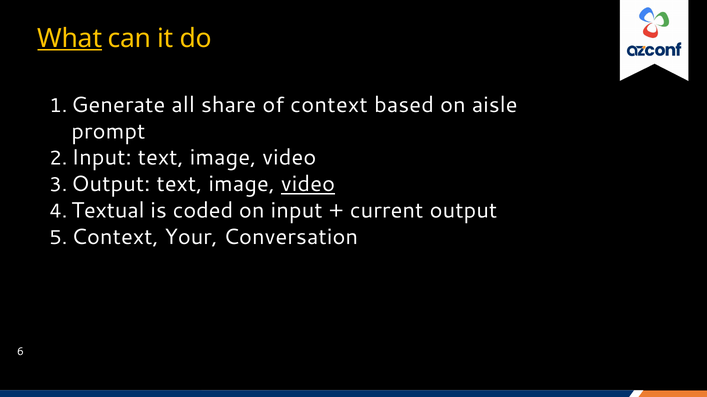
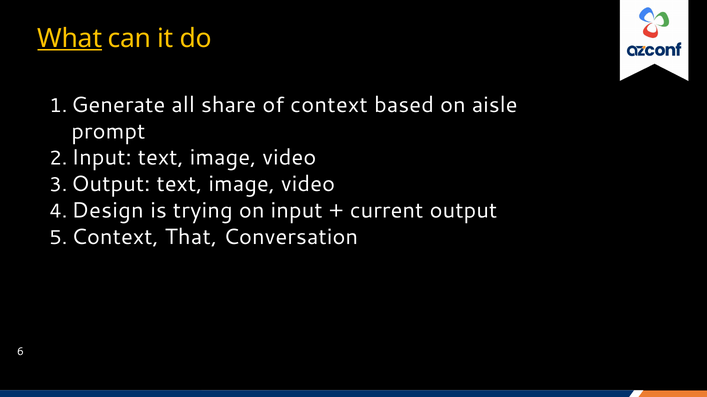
video underline: present -> none (308, 184)
Textual: Textual -> Design (108, 211)
coded: coded -> trying (203, 211)
Your: Your -> That (191, 238)
